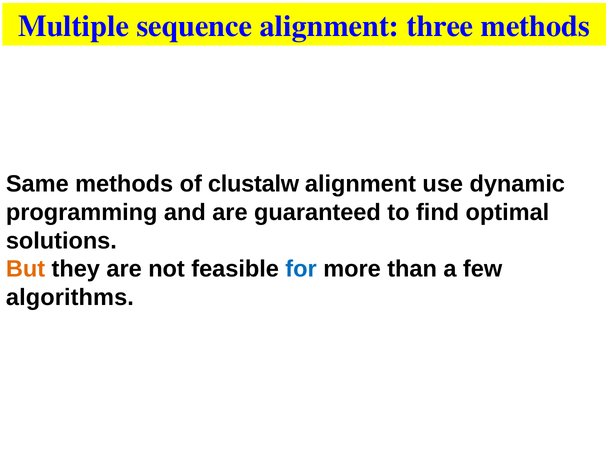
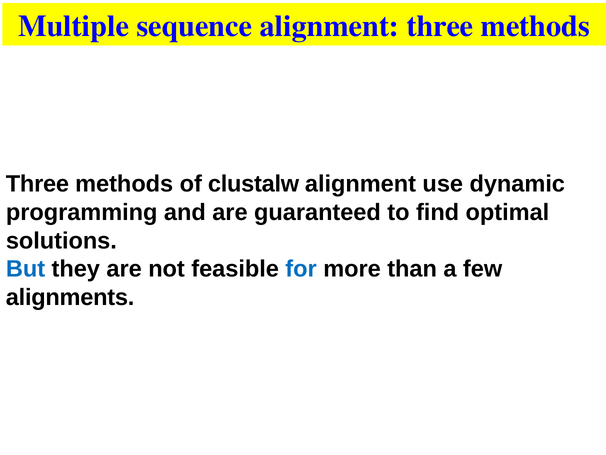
Same: Same -> Three (37, 184)
But colour: orange -> blue (26, 269)
algorithms: algorithms -> alignments (70, 297)
